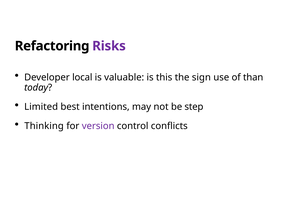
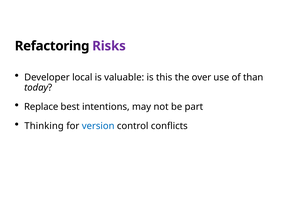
sign: sign -> over (201, 77)
Limited: Limited -> Replace (41, 107)
step: step -> part (194, 107)
version colour: purple -> blue (98, 126)
